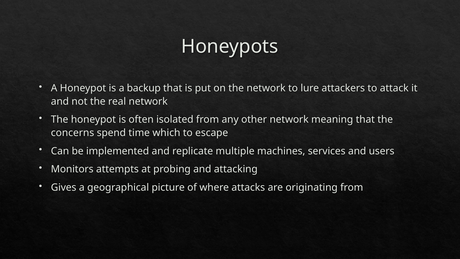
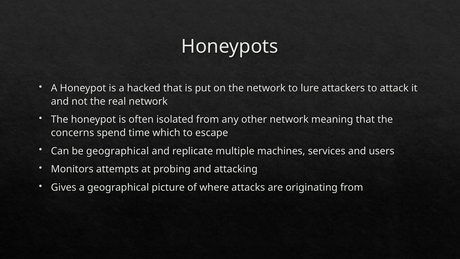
backup: backup -> hacked (144, 88)
be implemented: implemented -> geographical (118, 151)
